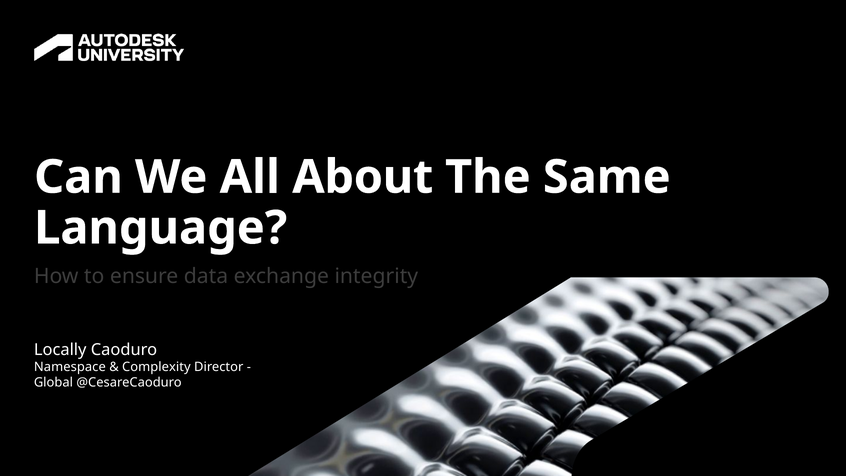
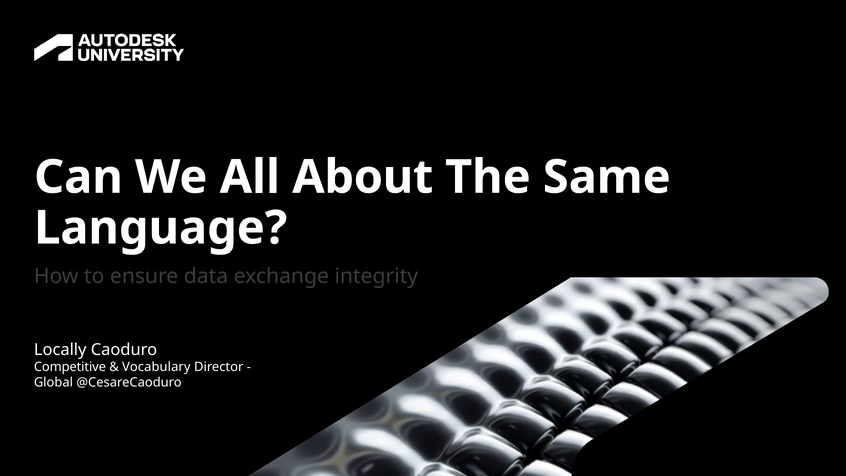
Namespace: Namespace -> Competitive (70, 367)
Complexity: Complexity -> Vocabulary (156, 367)
